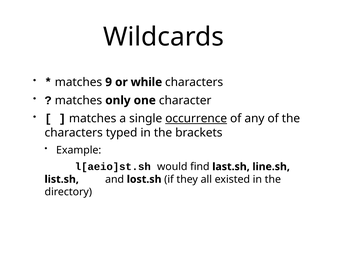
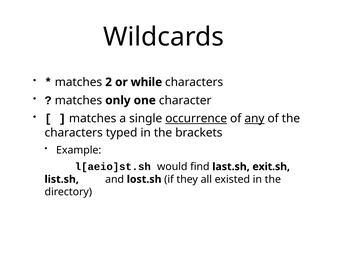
9: 9 -> 2 (109, 82)
any underline: none -> present (254, 118)
line.sh: line.sh -> exit.sh (271, 166)
